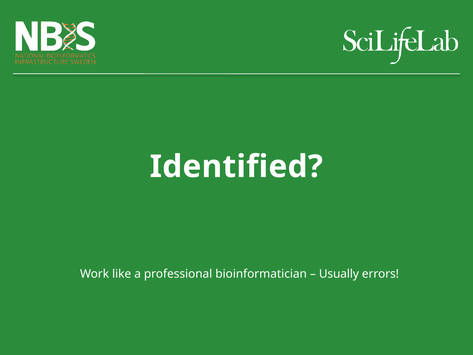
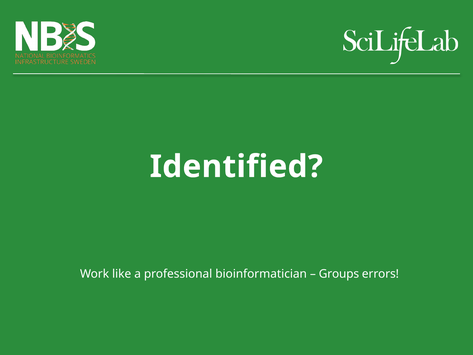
Usually: Usually -> Groups (339, 274)
